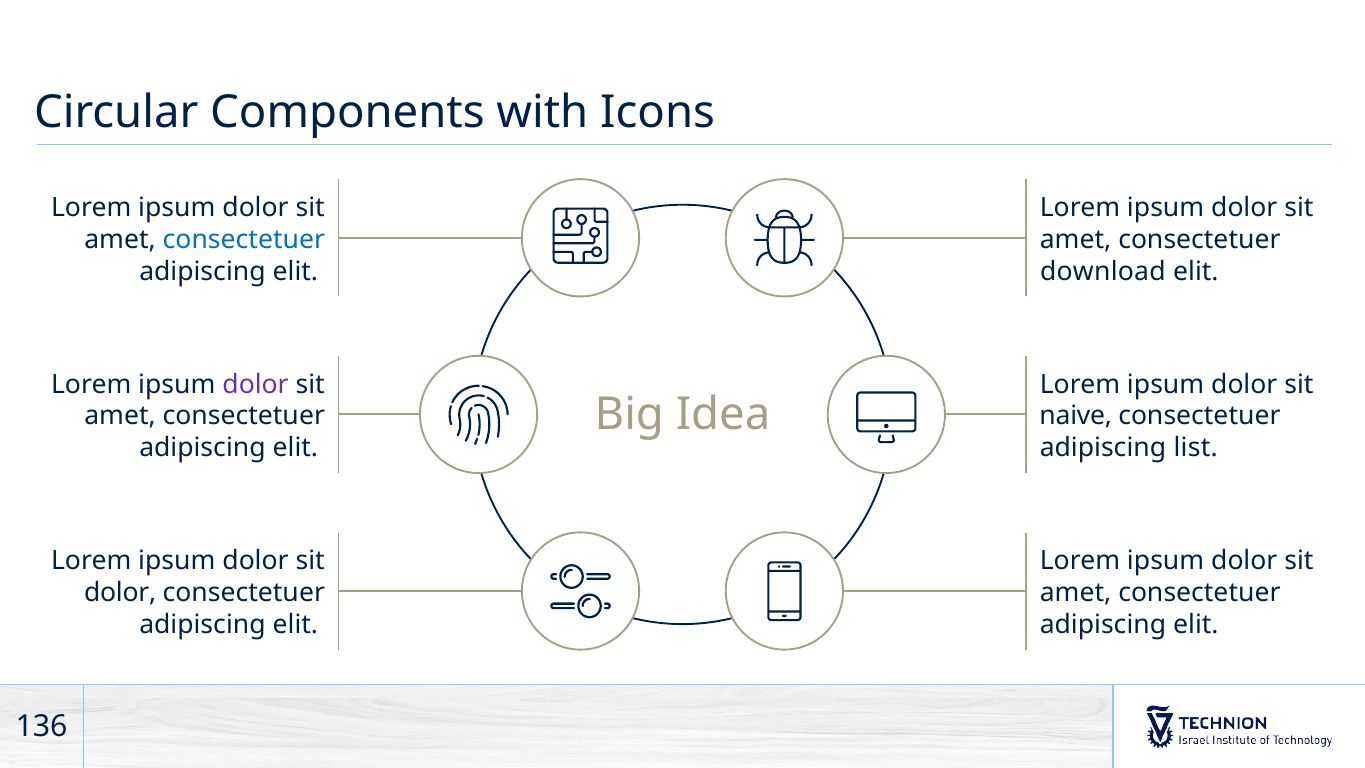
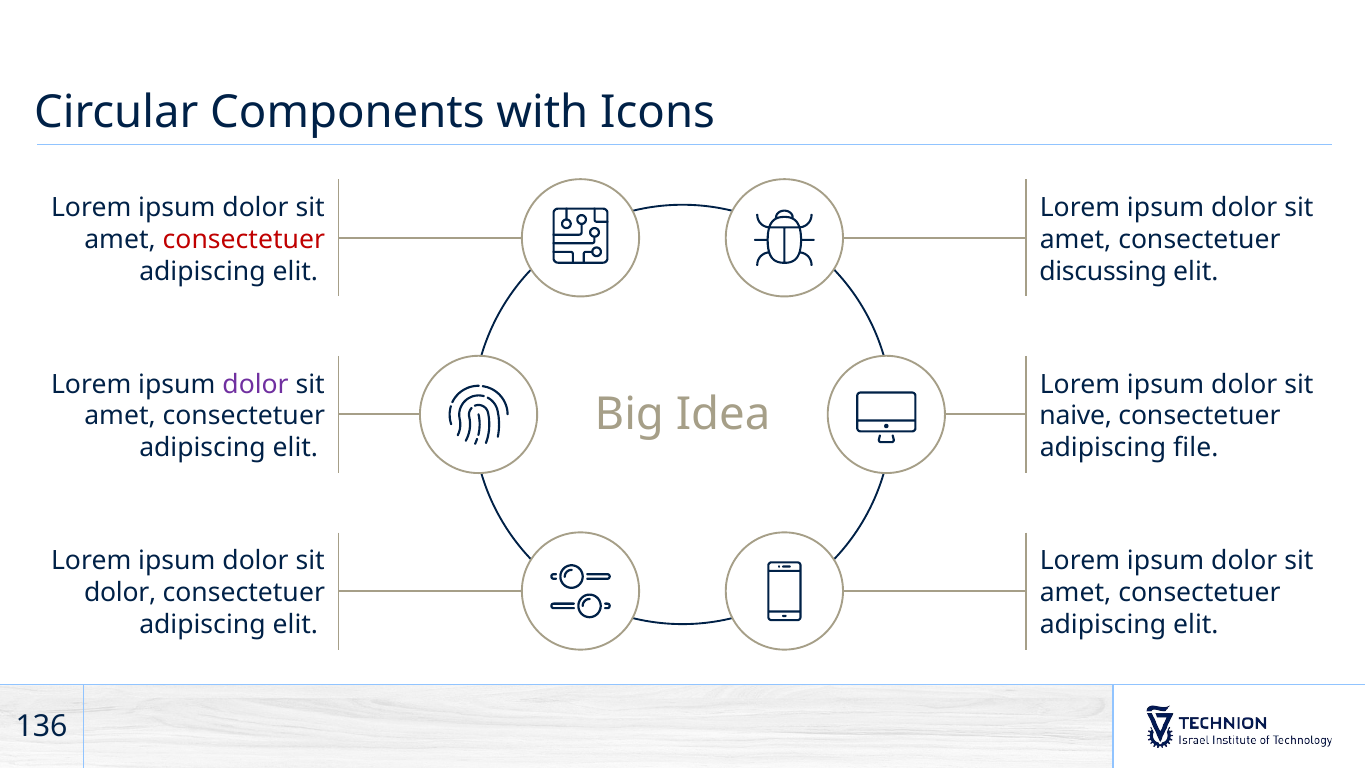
consectetuer colour: blue -> red (244, 240)
download: download -> discussing (1103, 271)
list: list -> file (1196, 448)
